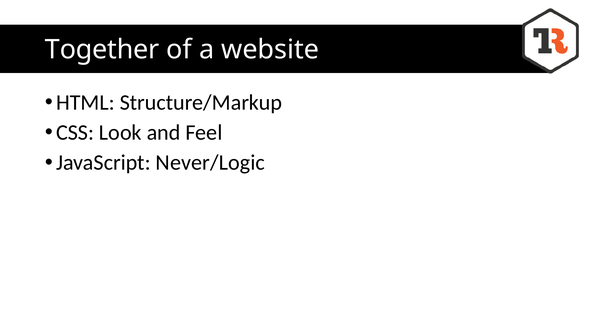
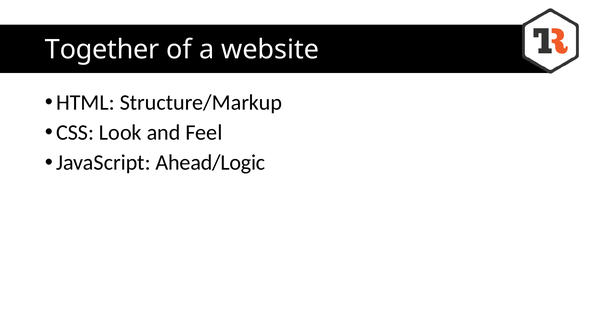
Never/Logic: Never/Logic -> Ahead/Logic (210, 162)
